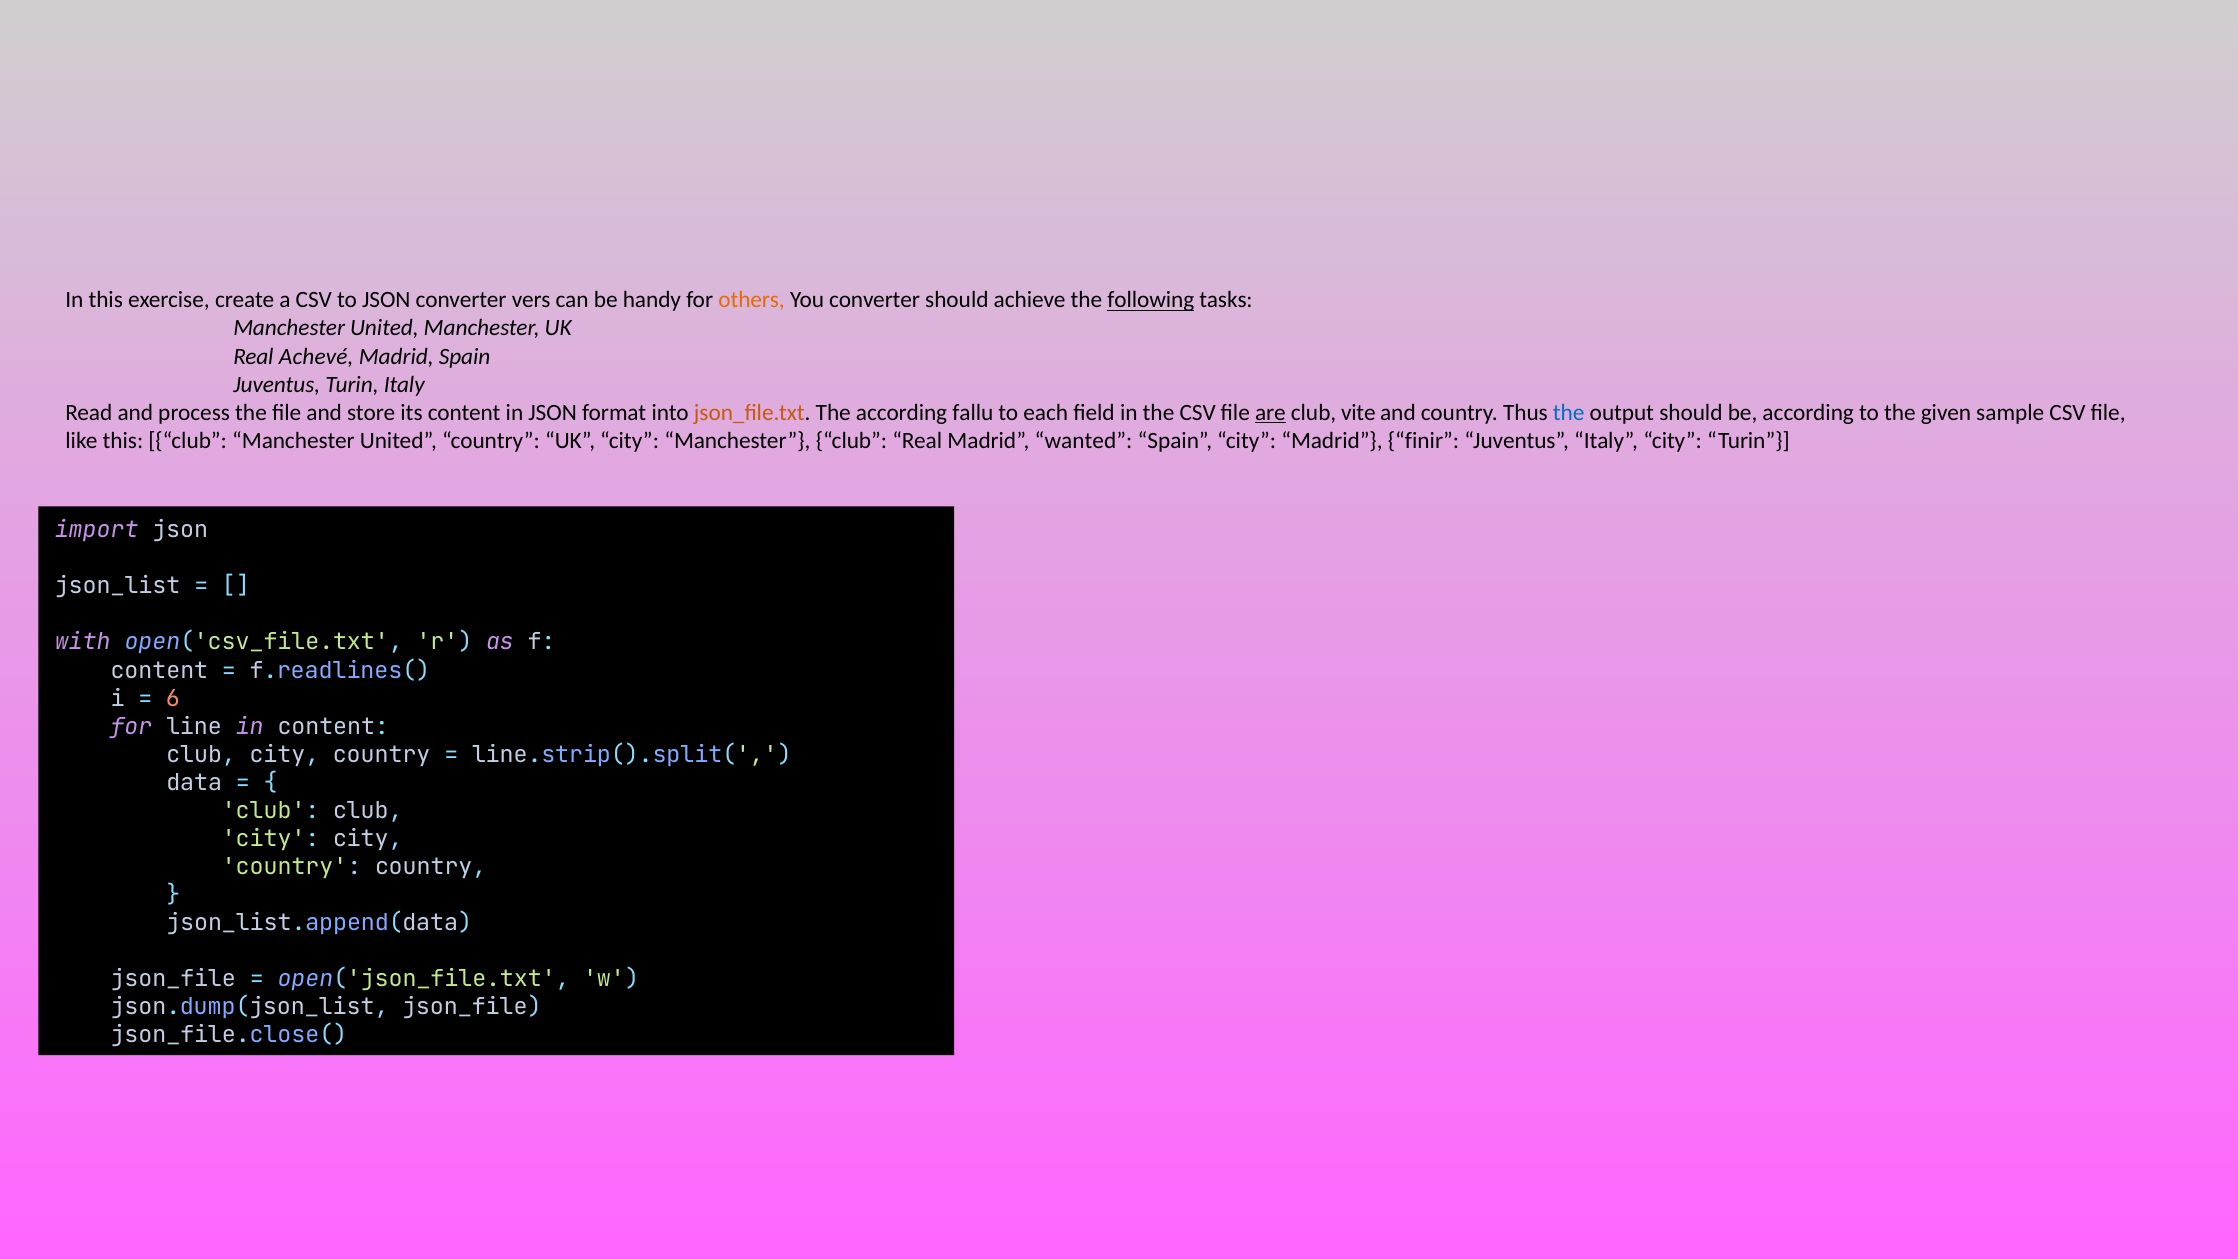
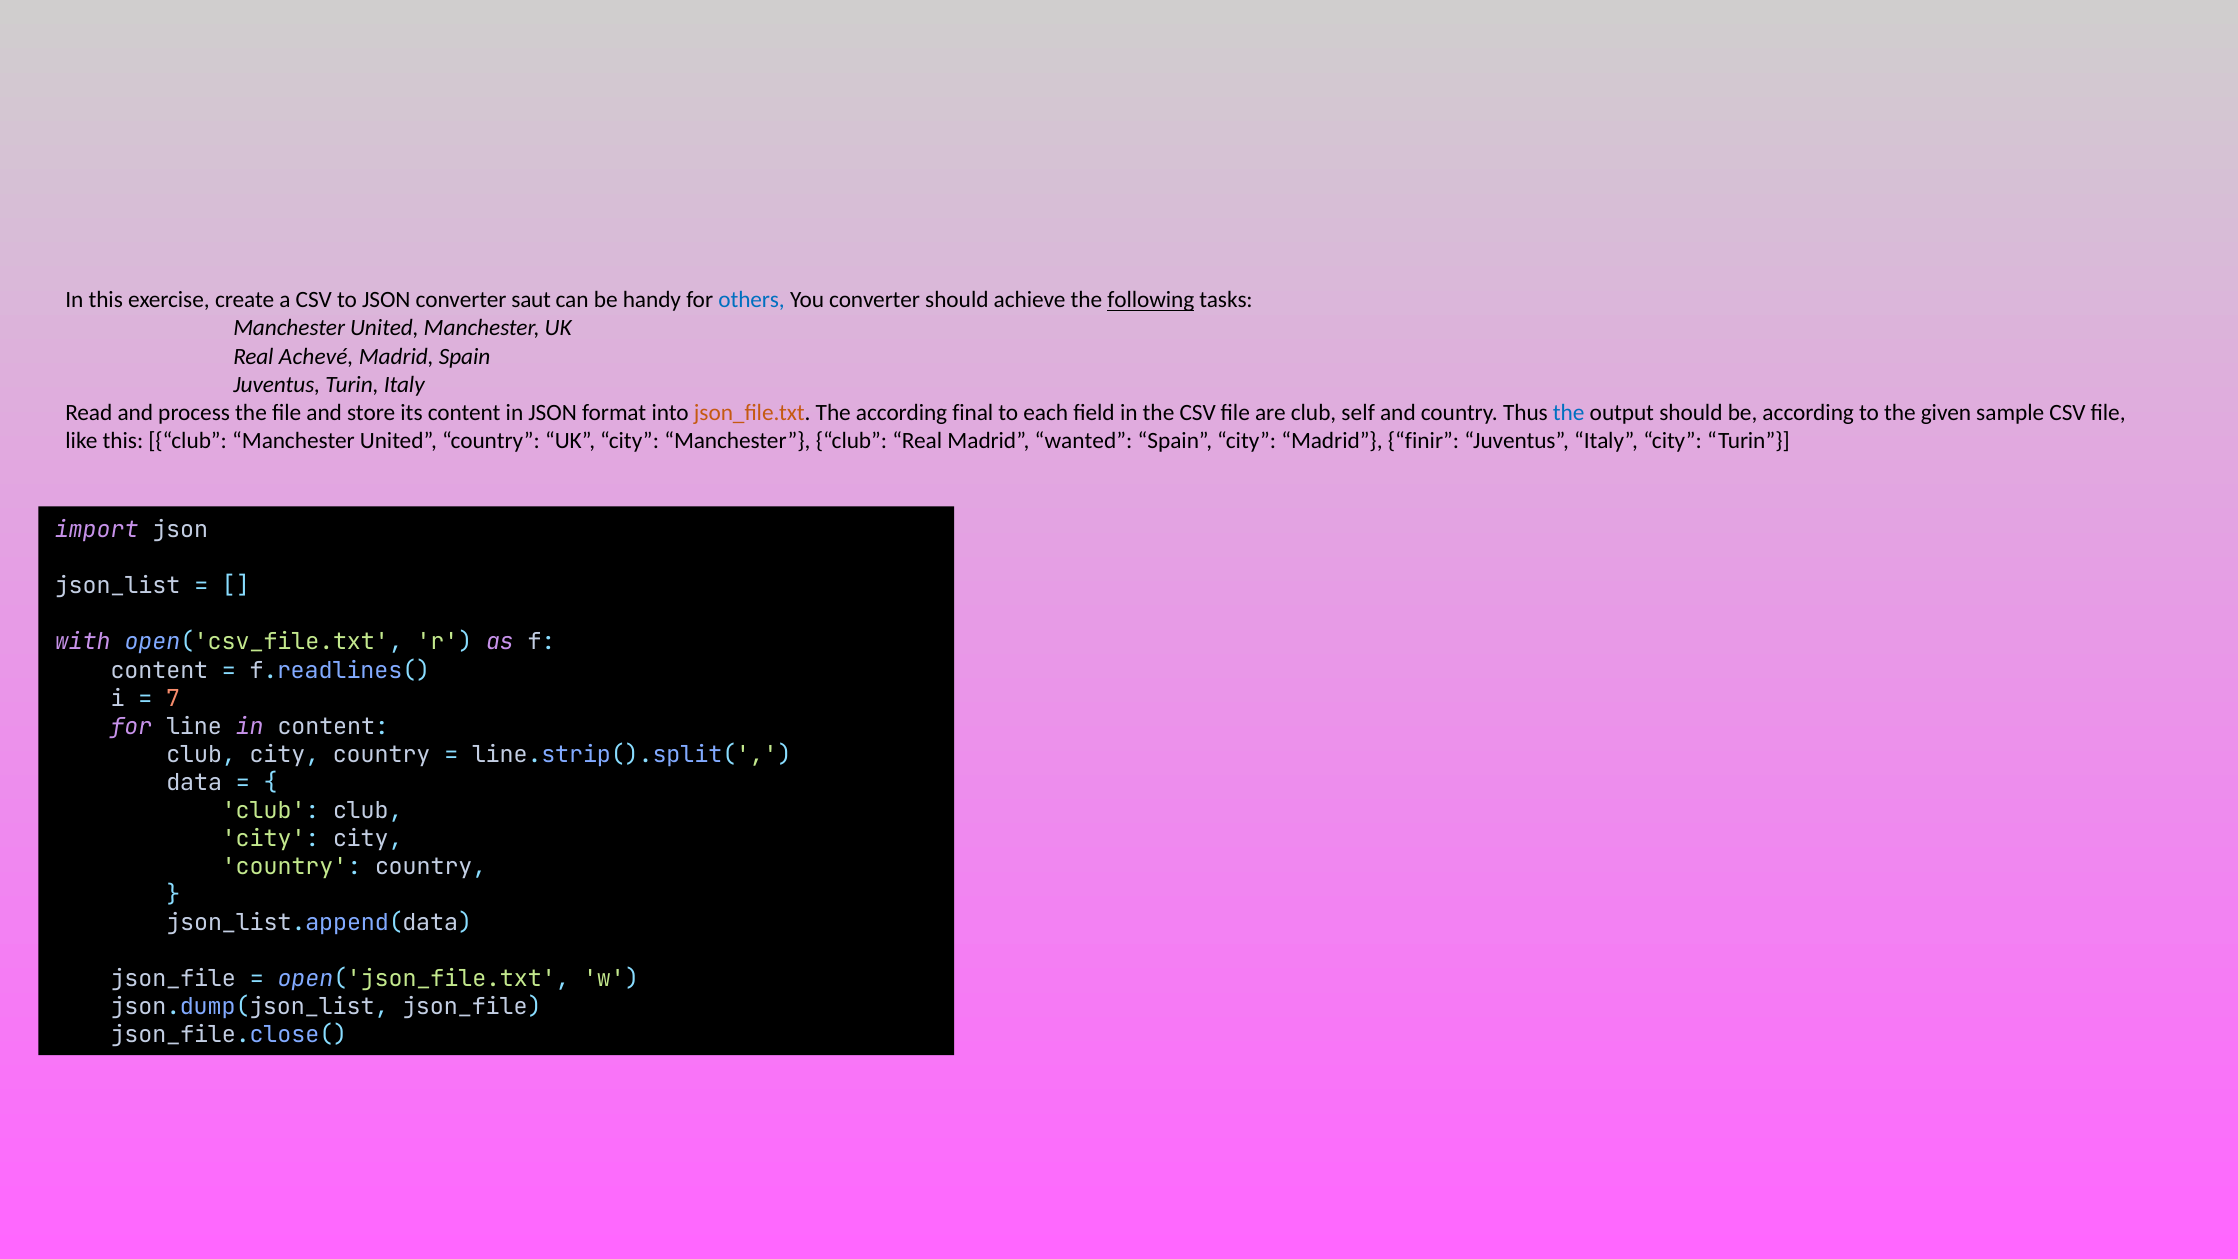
vers: vers -> saut (531, 300)
others colour: orange -> blue (752, 300)
fallu: fallu -> final (973, 412)
are underline: present -> none (1270, 412)
vite: vite -> self (1358, 412)
6: 6 -> 7 (173, 698)
